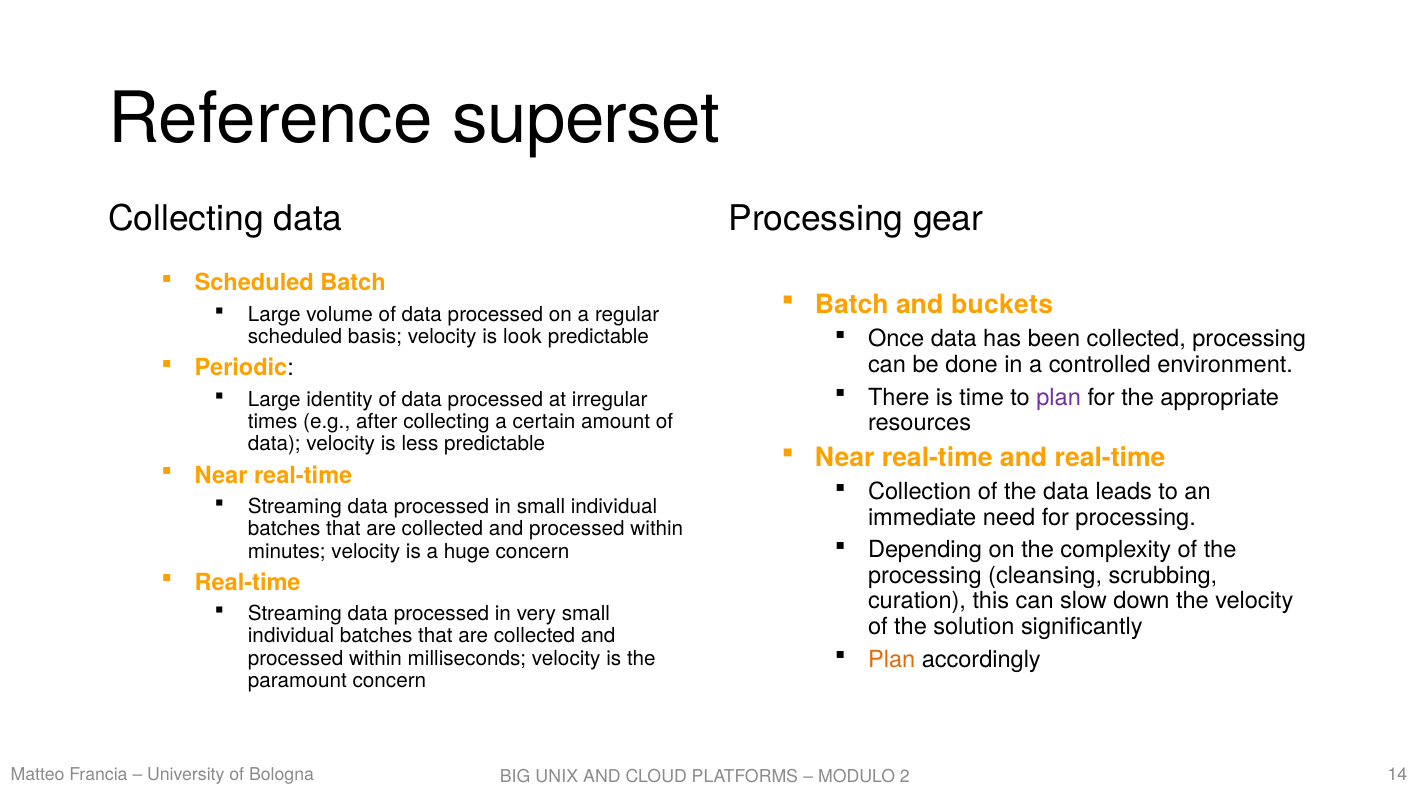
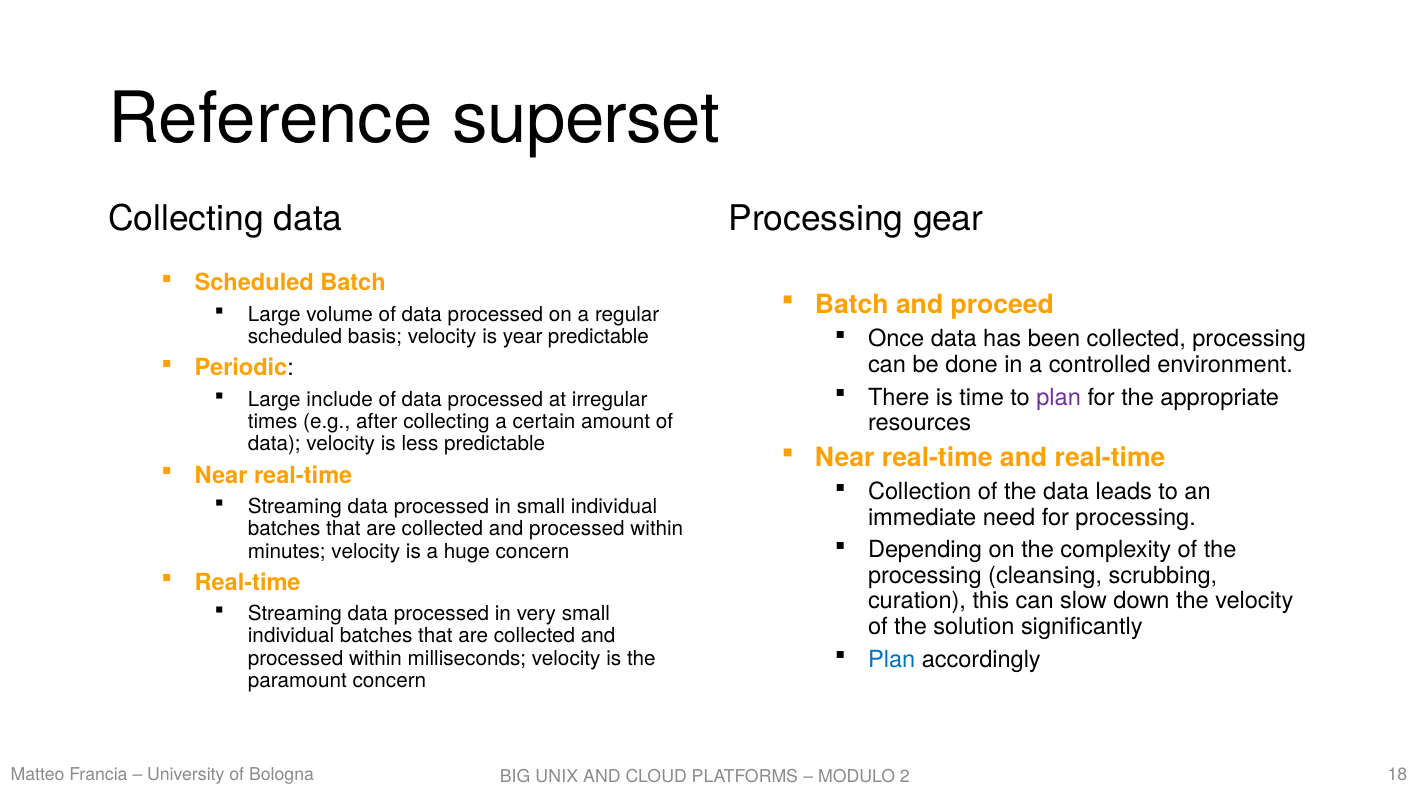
buckets: buckets -> proceed (1002, 305)
look: look -> year (523, 337)
identity: identity -> include (340, 400)
Plan colour: orange -> blue (892, 660)
14: 14 -> 18 (1398, 776)
